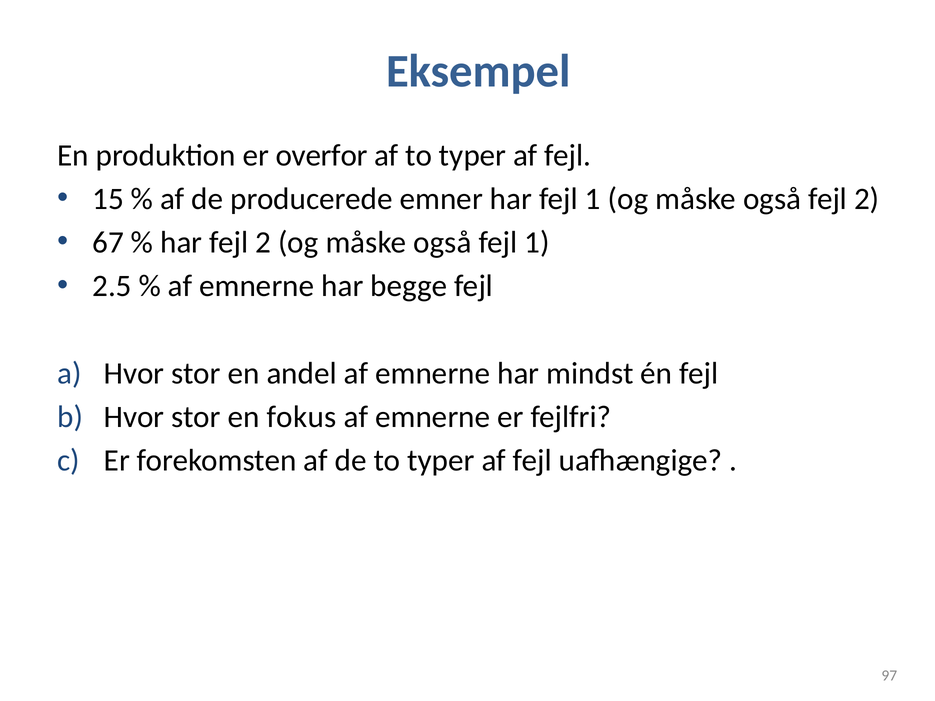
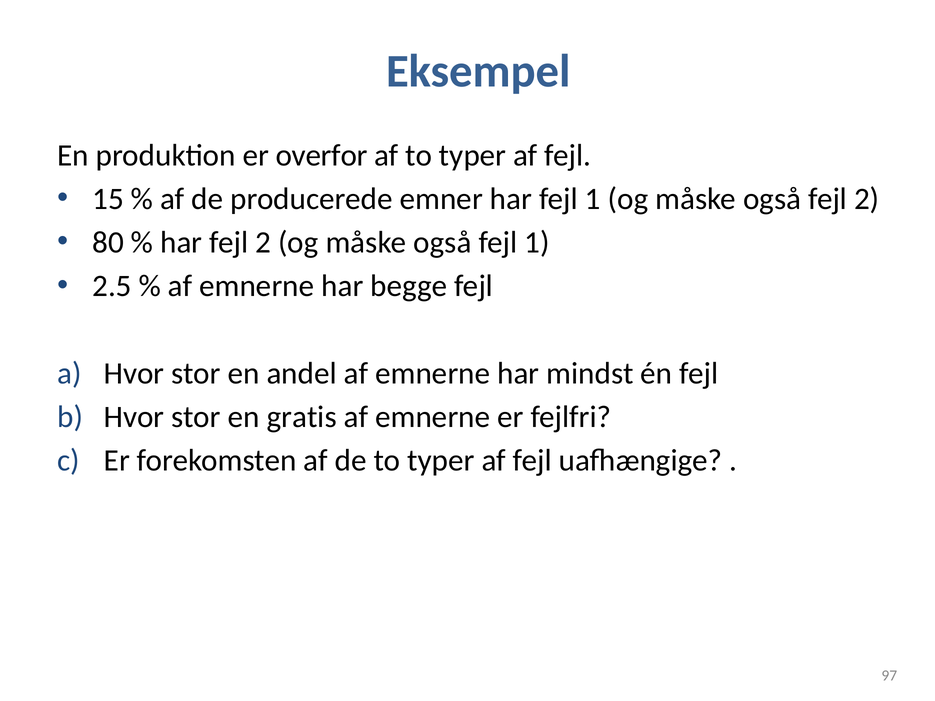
67: 67 -> 80 (108, 243)
fokus: fokus -> gratis (302, 417)
